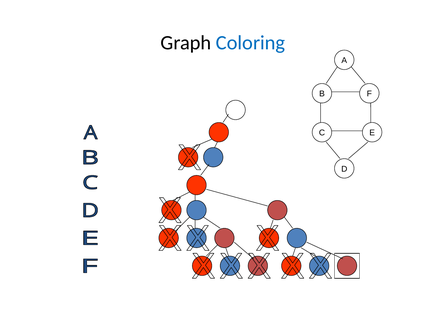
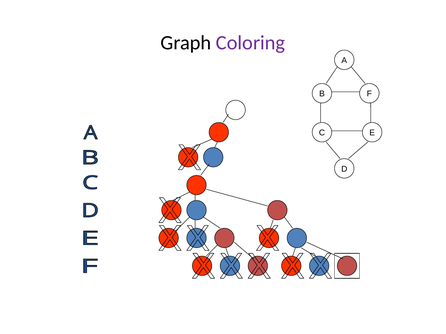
Coloring colour: blue -> purple (251, 43)
